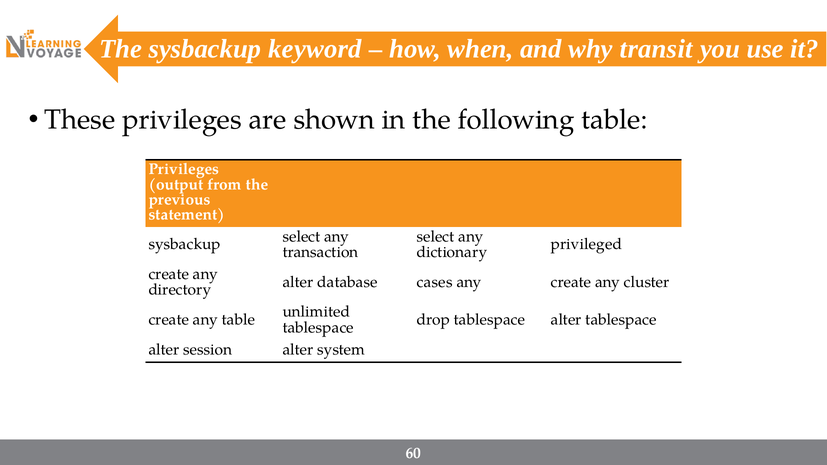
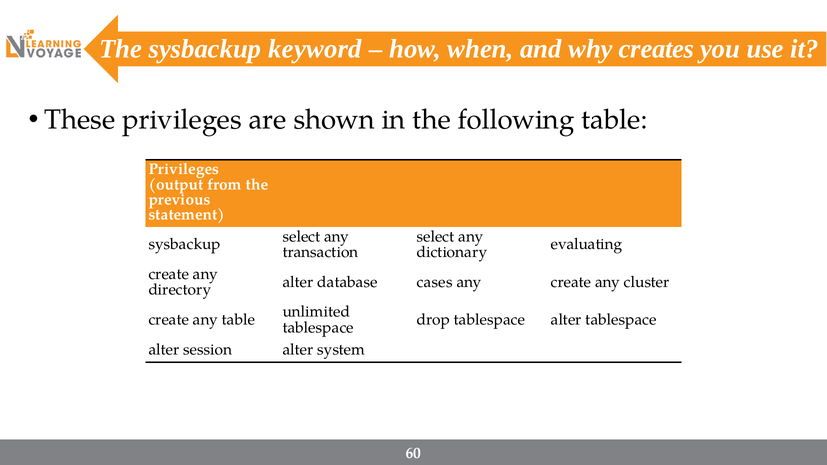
transit: transit -> creates (657, 49)
privileged: privileged -> evaluating (587, 244)
